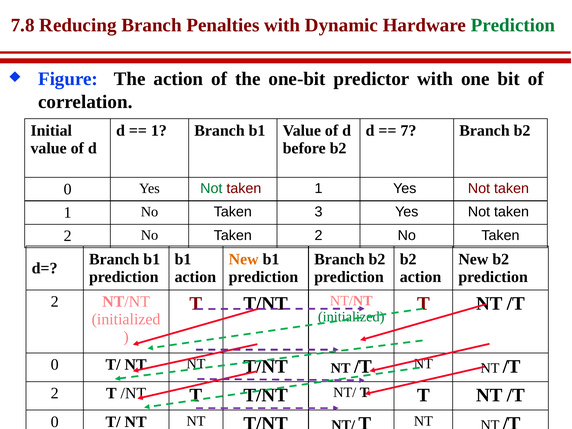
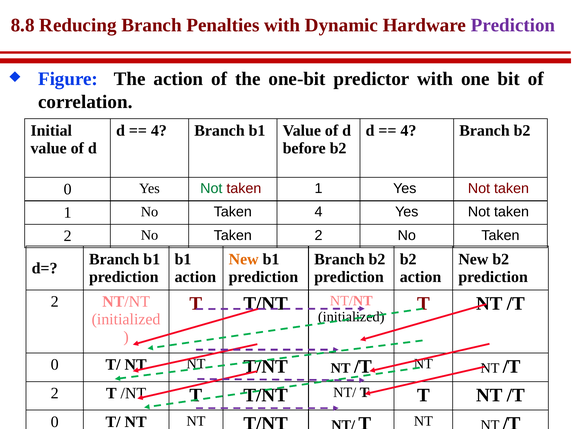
7.8: 7.8 -> 8.8 (23, 25)
Prediction colour: green -> purple (513, 25)
1: 1 -> 4 (159, 131)
7: 7 -> 4 (408, 131)
Taken 3: 3 -> 4 (318, 212)
initialized colour: green -> black (351, 317)
